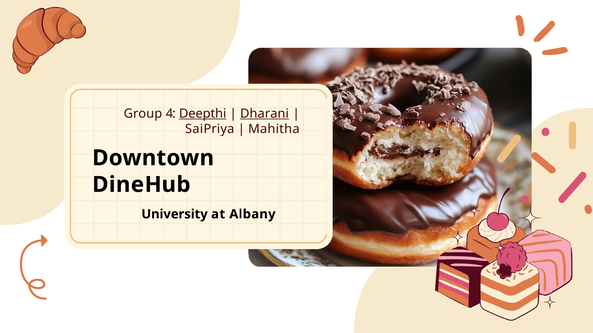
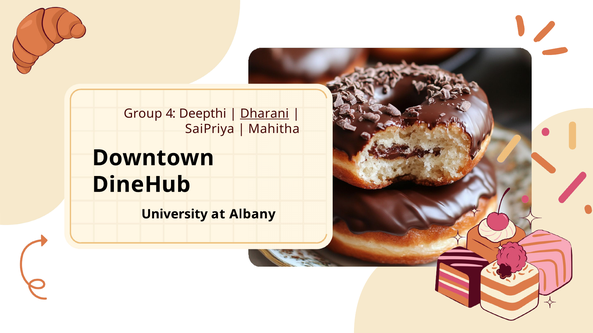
Deepthi underline: present -> none (203, 114)
